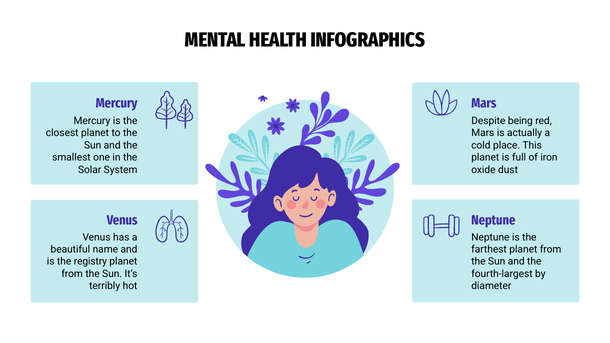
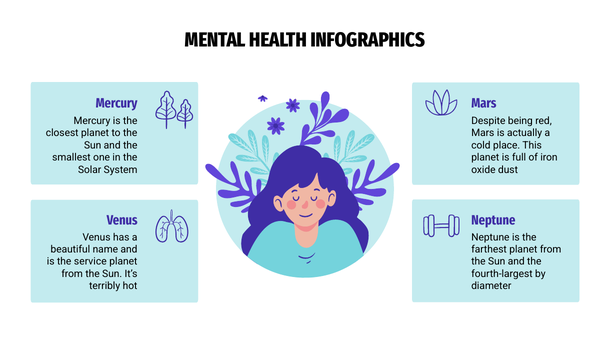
registry: registry -> service (90, 262)
